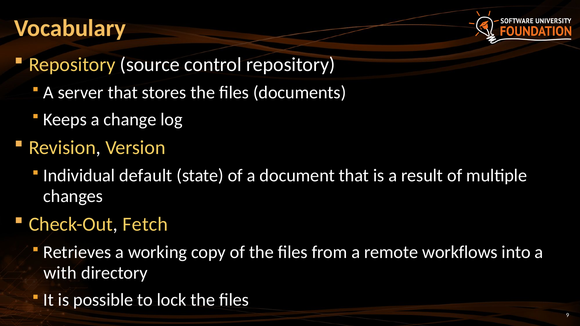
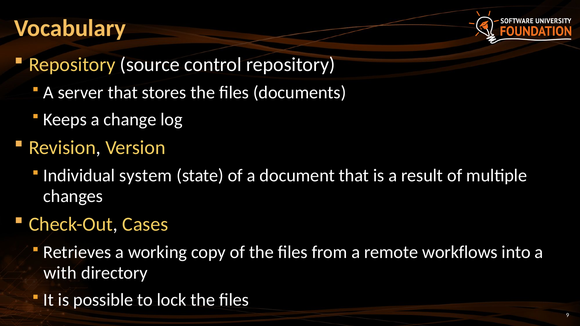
default: default -> system (146, 176)
Fetch: Fetch -> Cases (145, 225)
